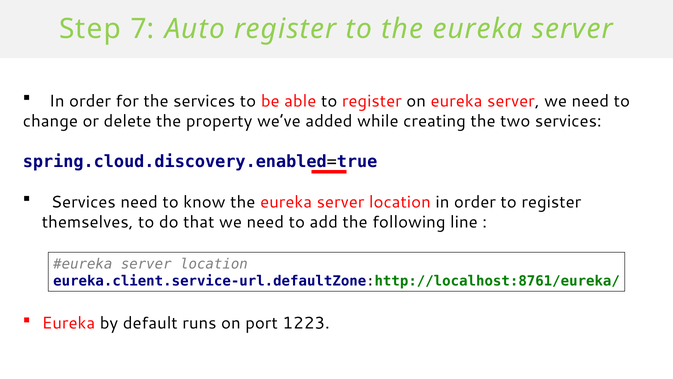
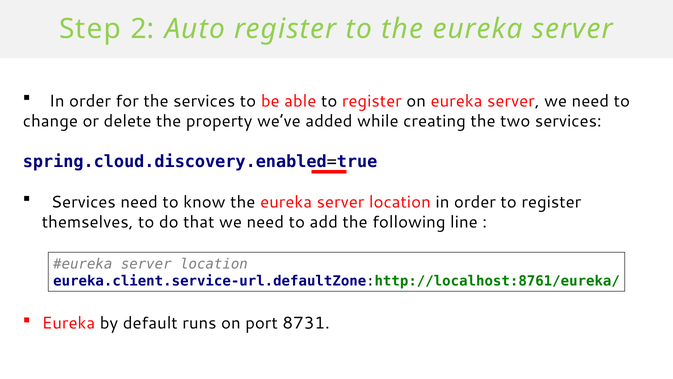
7: 7 -> 2 (142, 29)
1223: 1223 -> 8731 (306, 323)
